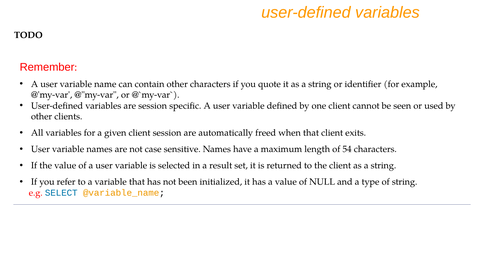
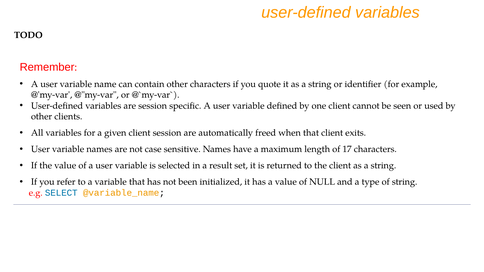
54: 54 -> 17 (347, 149)
